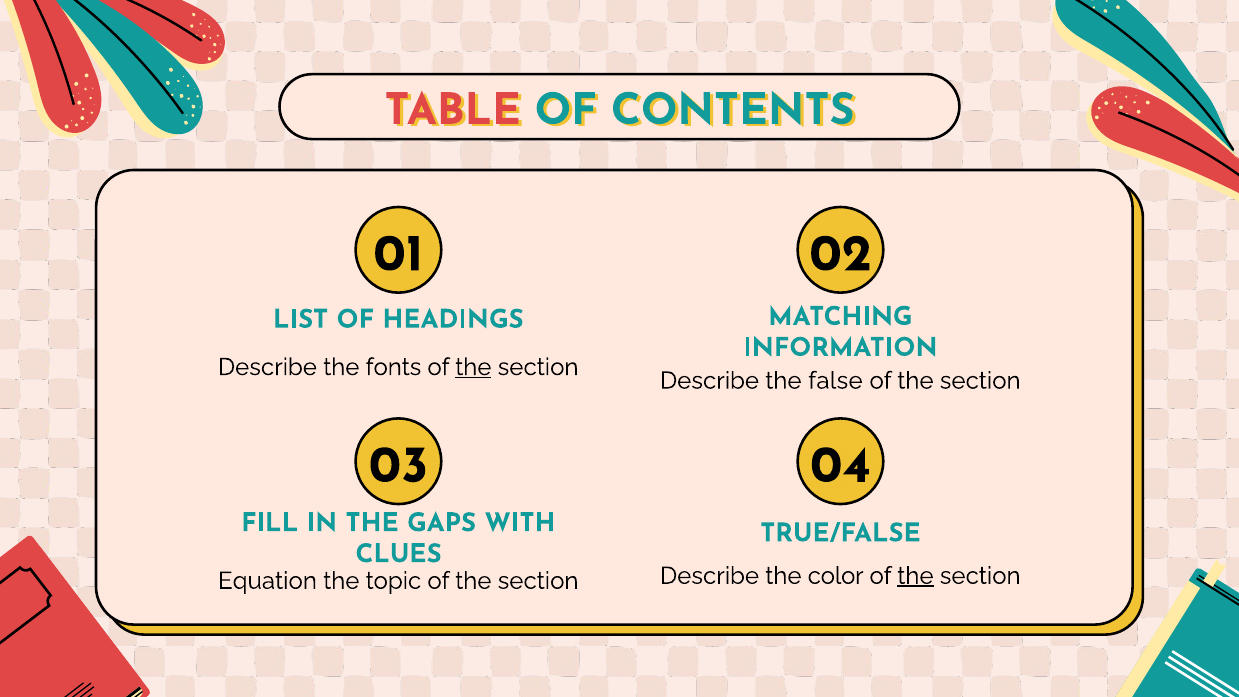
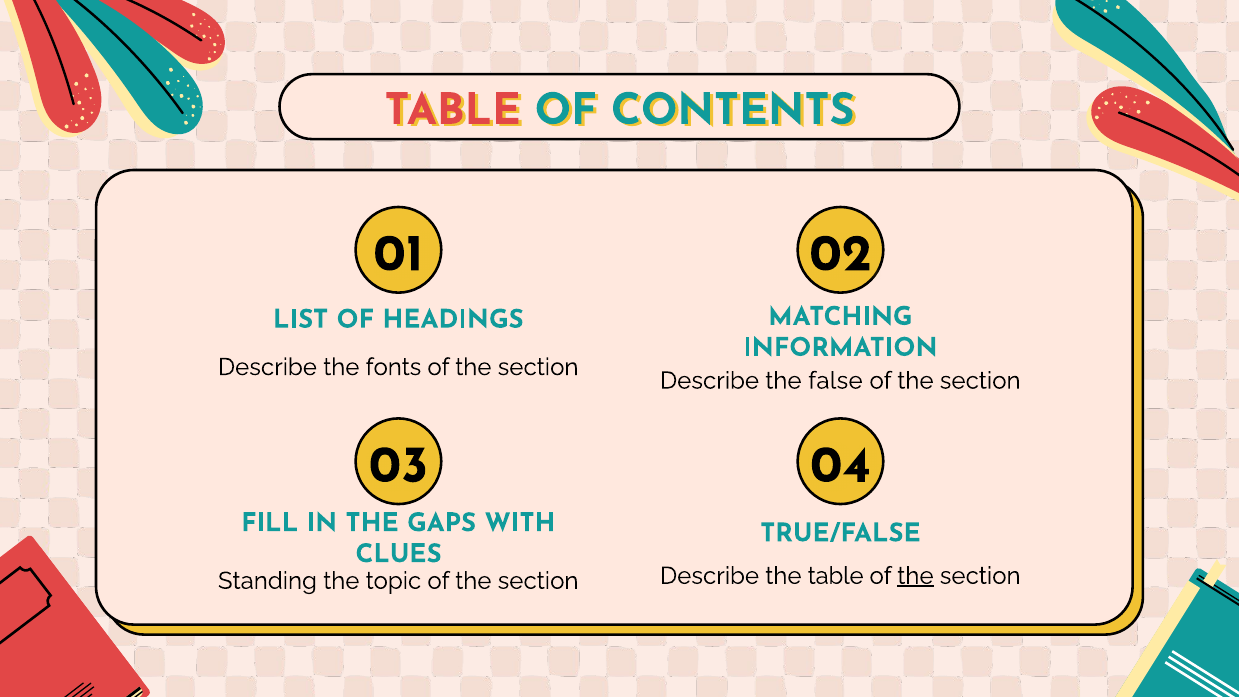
the underline: present -> none (473, 367)
the color: color -> table (836, 576)
Equation: Equation -> Standing (267, 581)
